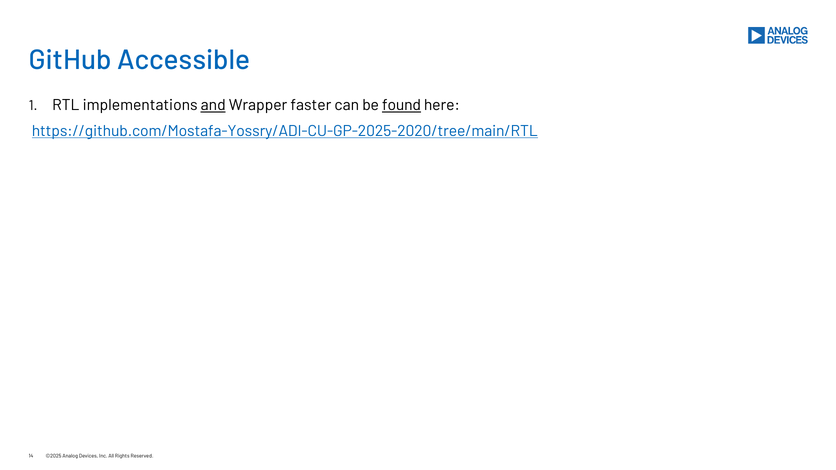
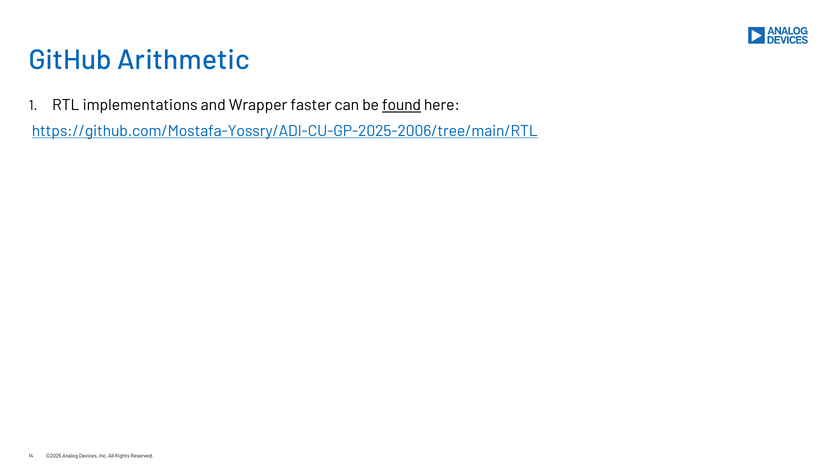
Accessible: Accessible -> Arithmetic (184, 60)
and underline: present -> none (213, 105)
https://github.com/Mostafa-Yossry/ADI-CU-GP-2025-2020/tree/main/RTL: https://github.com/Mostafa-Yossry/ADI-CU-GP-2025-2020/tree/main/RTL -> https://github.com/Mostafa-Yossry/ADI-CU-GP-2025-2006/tree/main/RTL (285, 131)
